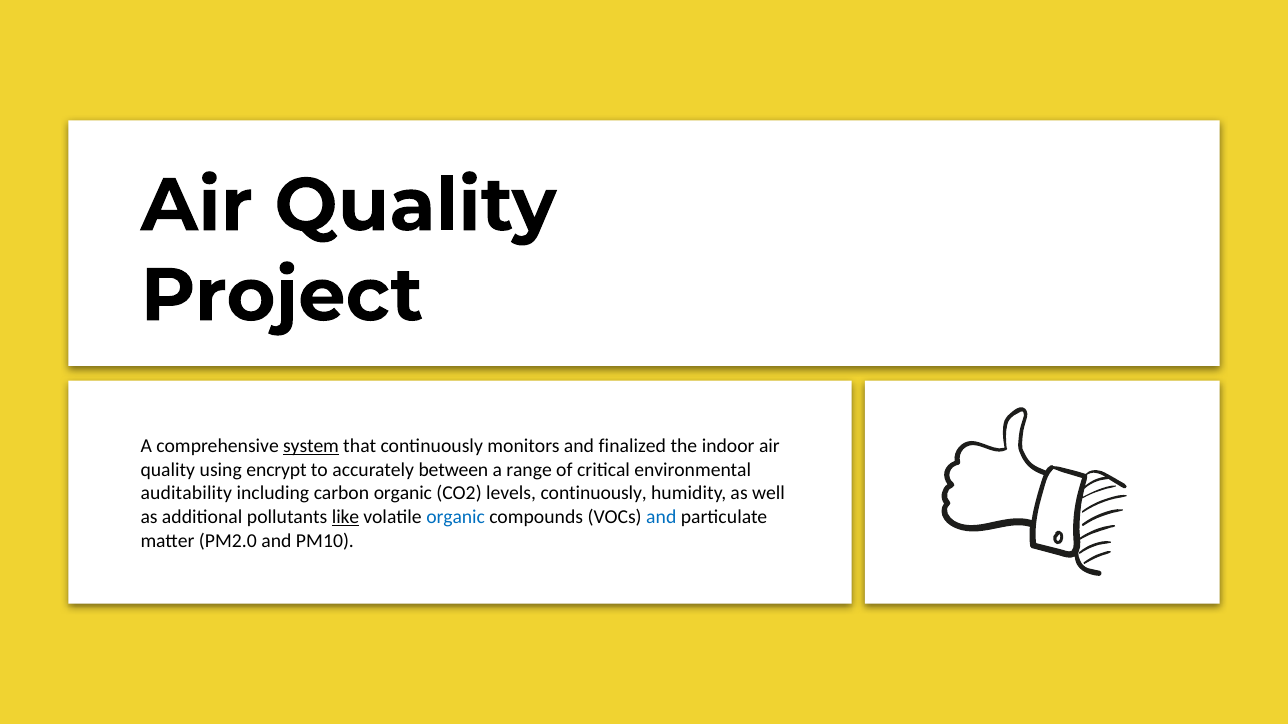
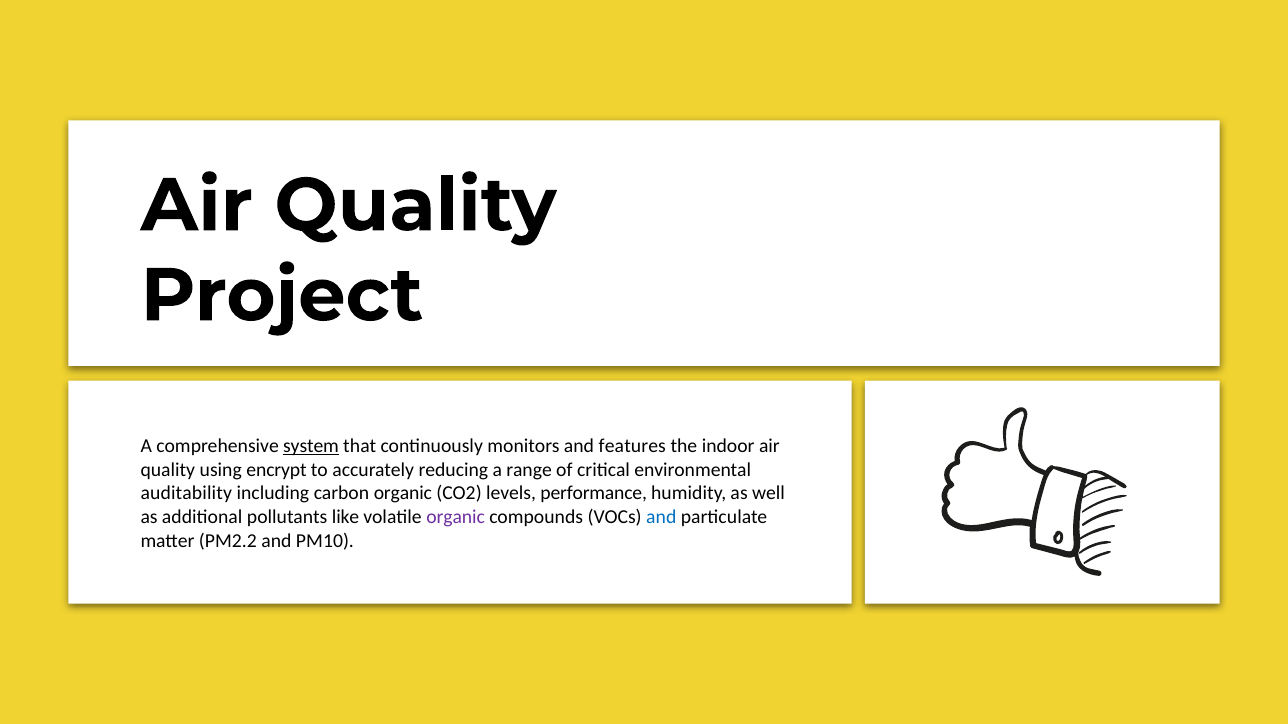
finalized: finalized -> features (632, 447)
between: between -> reducing (453, 470)
levels continuously: continuously -> performance (594, 494)
like underline: present -> none (346, 517)
organic colour: blue -> purple (456, 517)
PM2.0: PM2.0 -> PM2.2 (228, 541)
